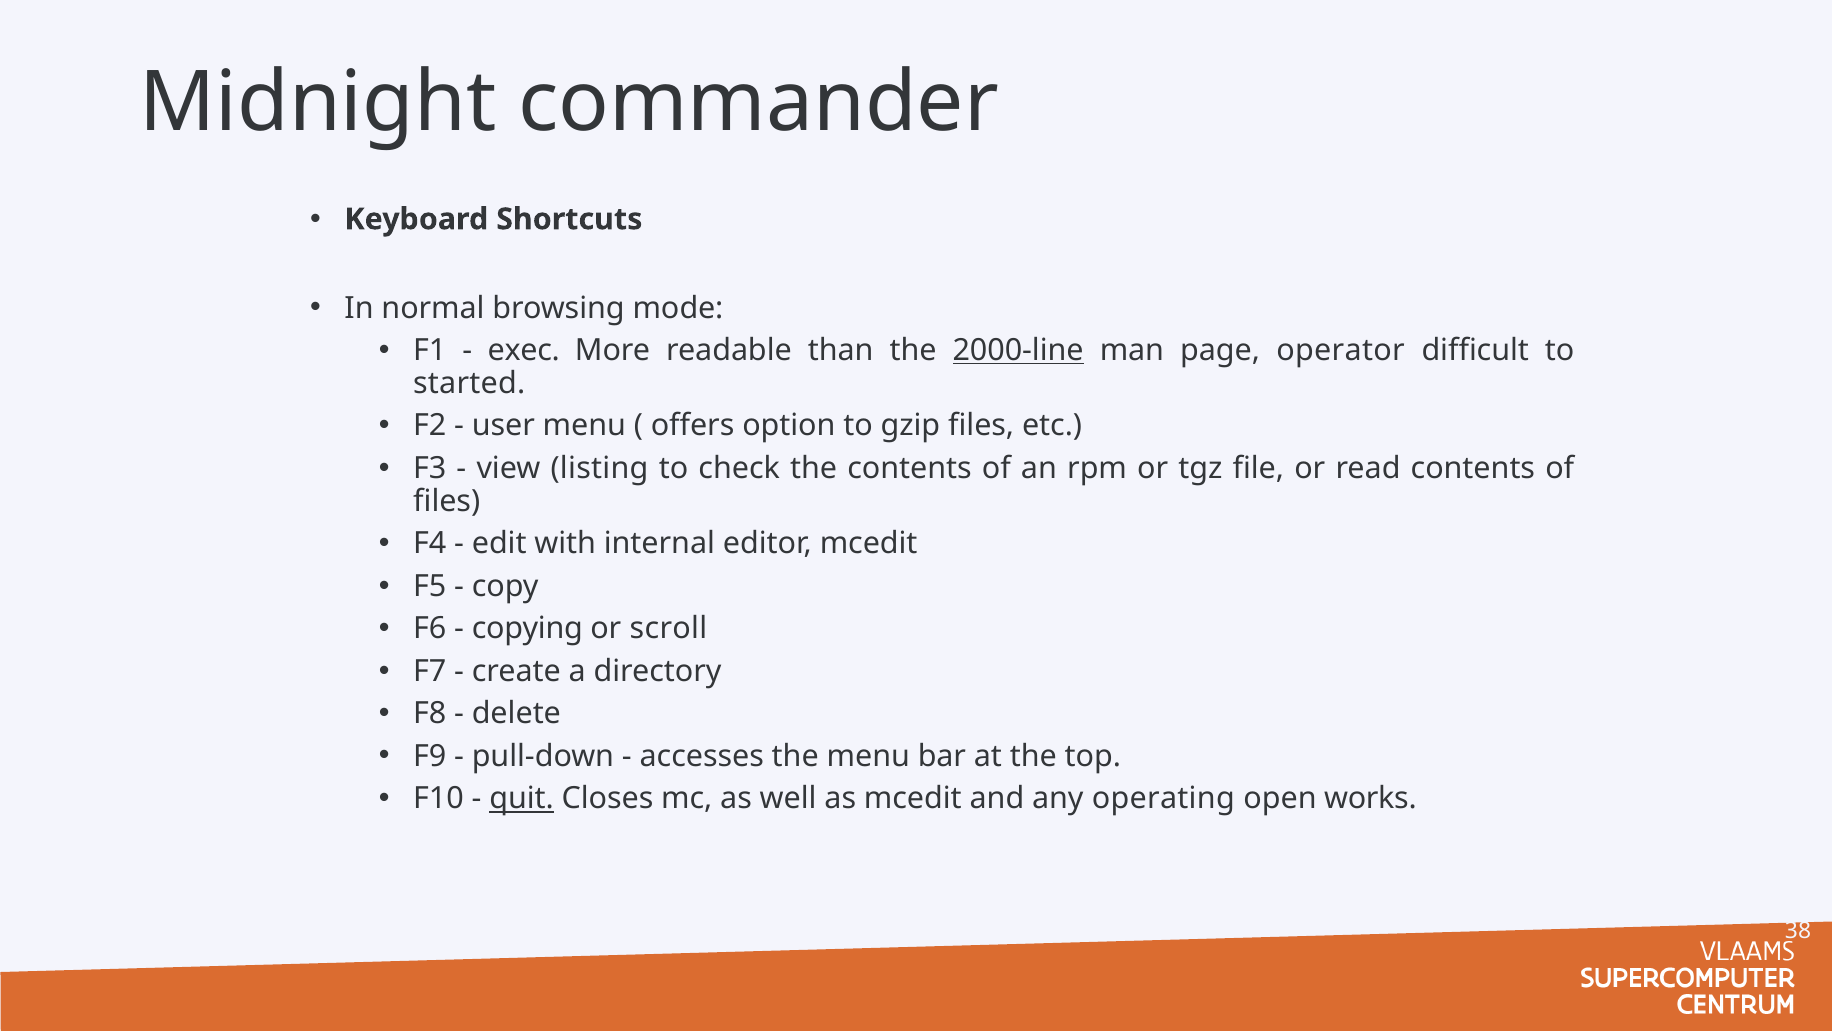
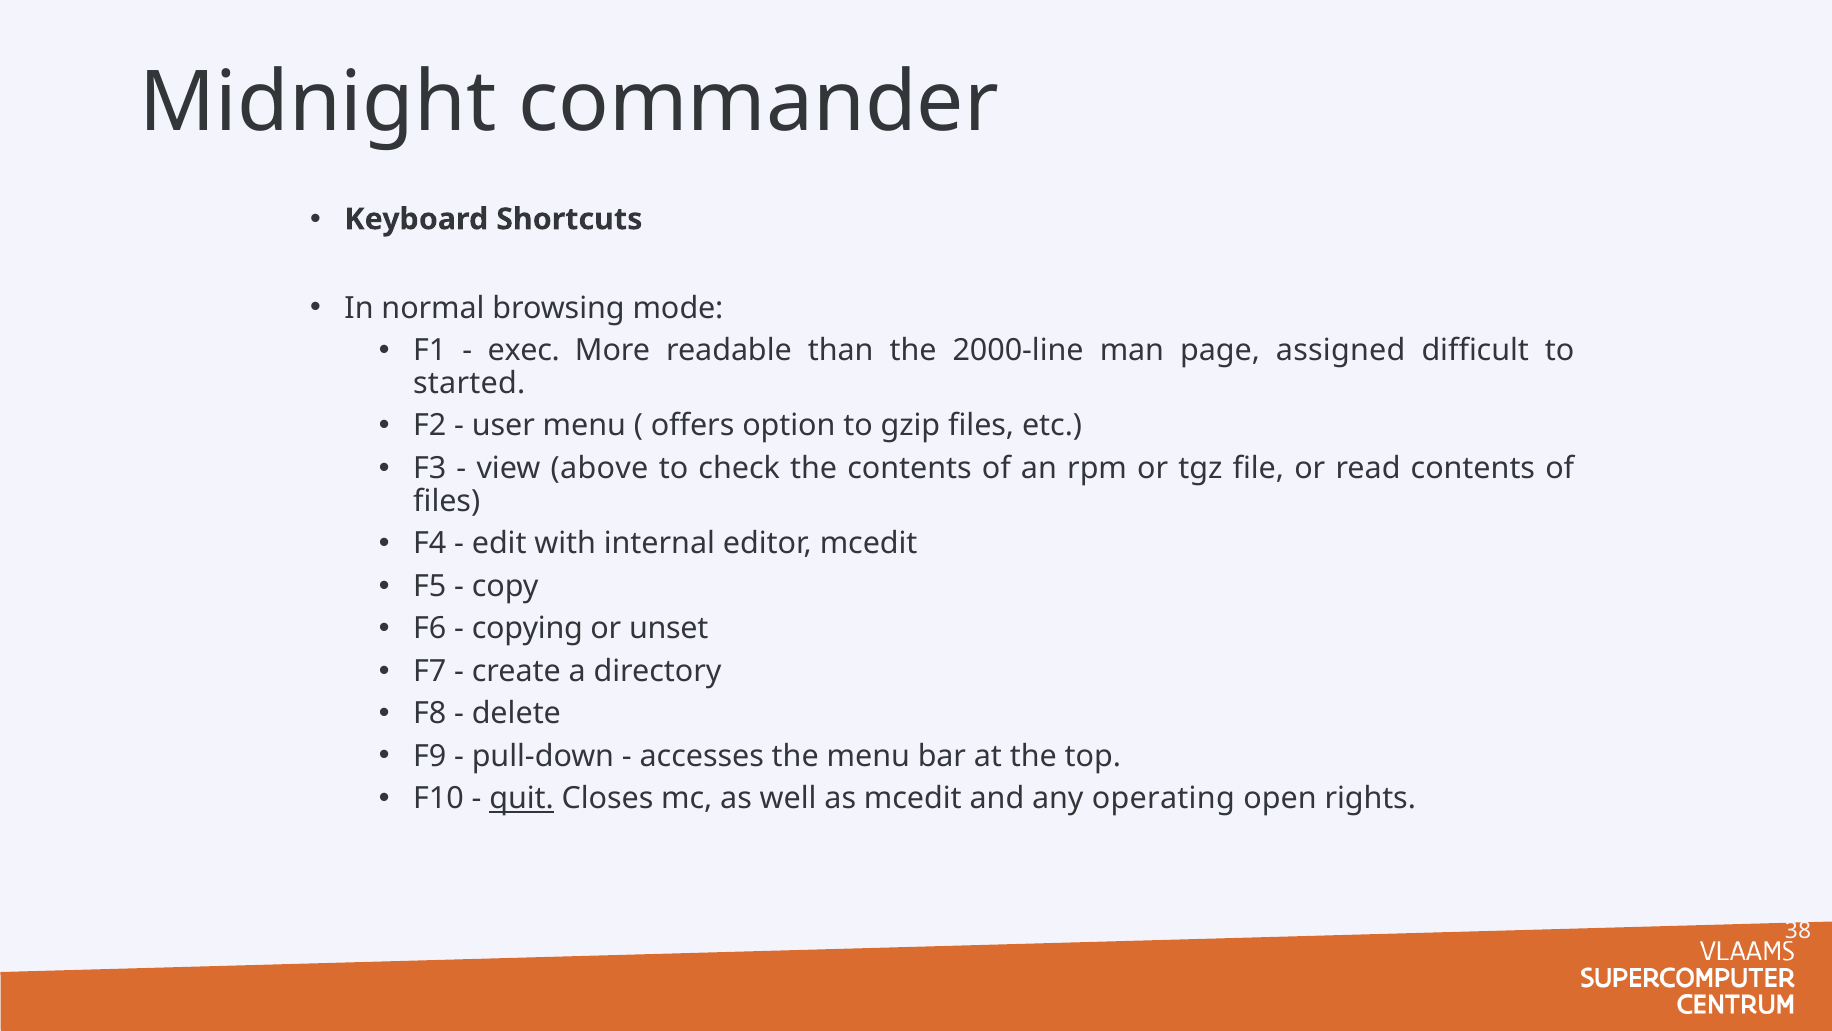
2000-line underline: present -> none (1018, 350)
operator: operator -> assigned (1341, 350)
listing: listing -> above (599, 468)
scroll: scroll -> unset (669, 628)
works: works -> rights (1370, 798)
